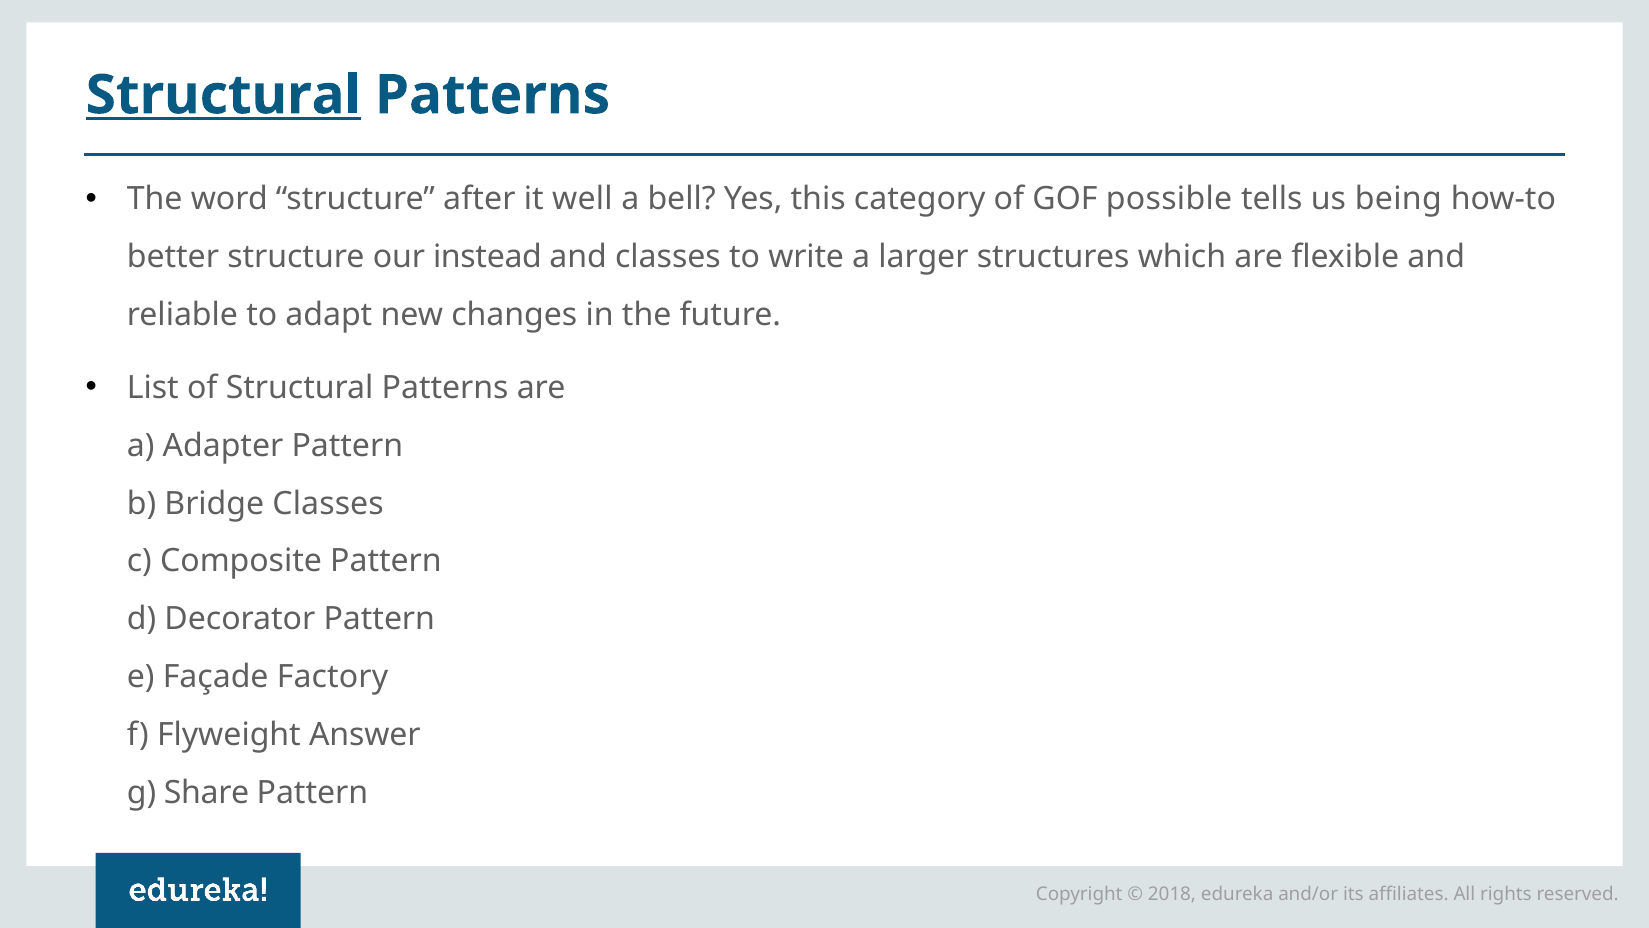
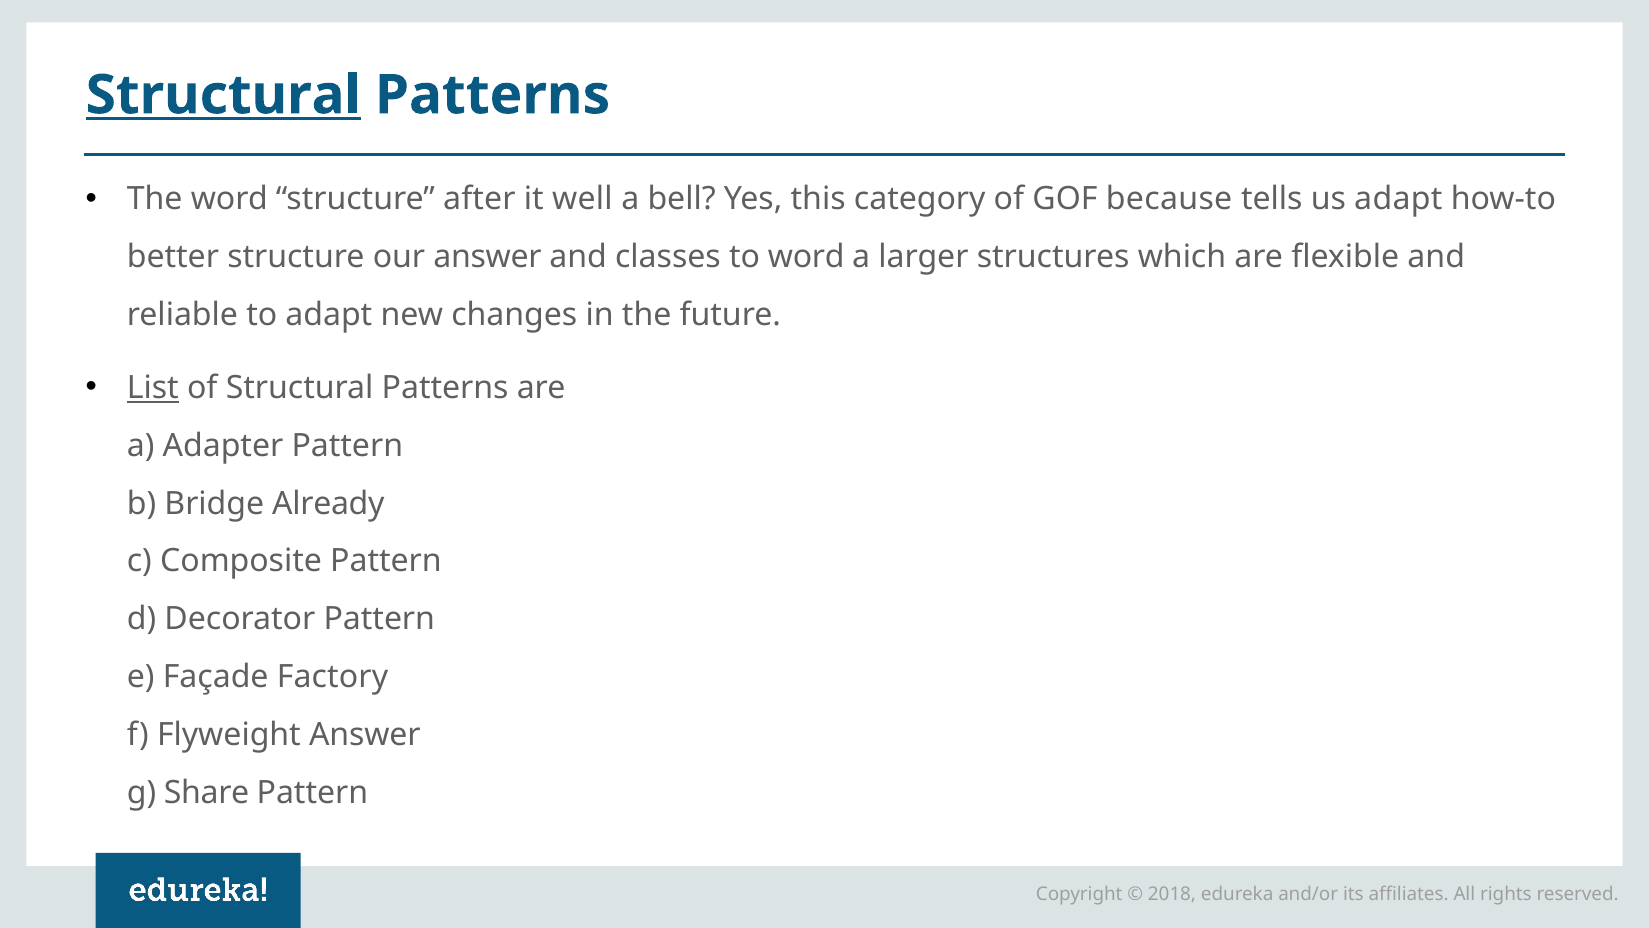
possible: possible -> because (1169, 199)
us being: being -> adapt (1398, 199)
our instead: instead -> answer (487, 257)
to write: write -> word (806, 257)
List underline: none -> present (153, 388)
Bridge Classes: Classes -> Already (328, 503)
